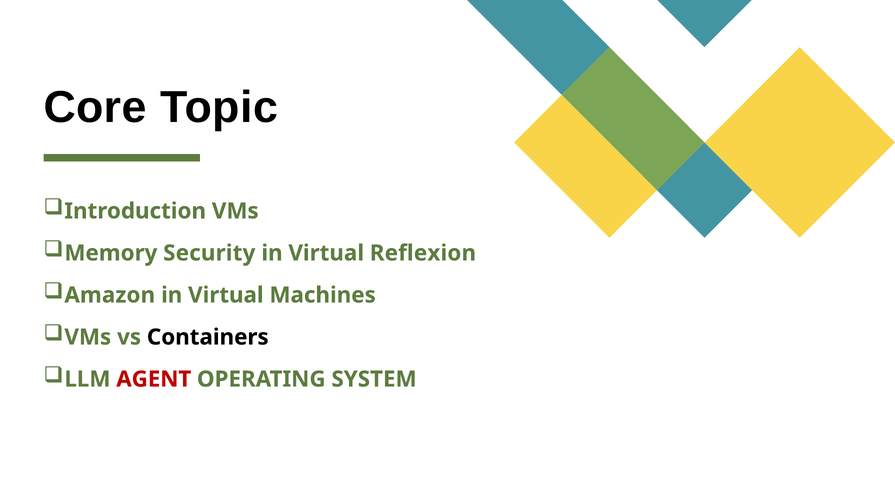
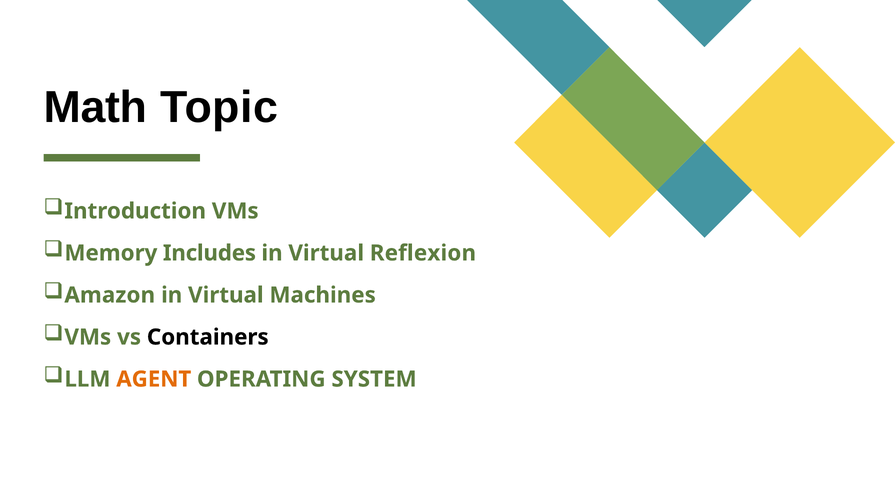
Core: Core -> Math (95, 107)
Security: Security -> Includes (209, 253)
AGENT colour: red -> orange (154, 379)
